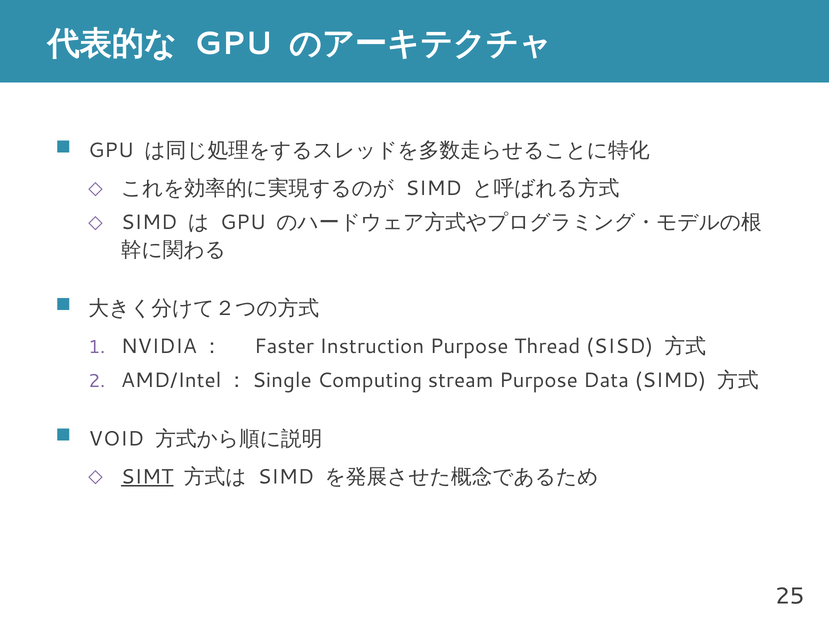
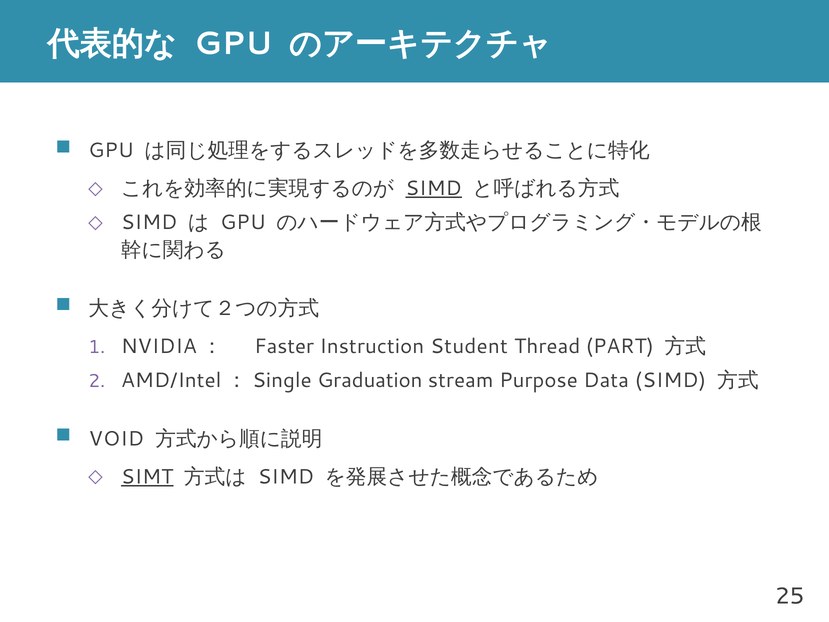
SIMD underline: none -> present (434, 188)
Instruction Purpose: Purpose -> Student (469, 346)
SISD: SISD -> PART (620, 346)
Computing: Computing -> Graduation (370, 380)
